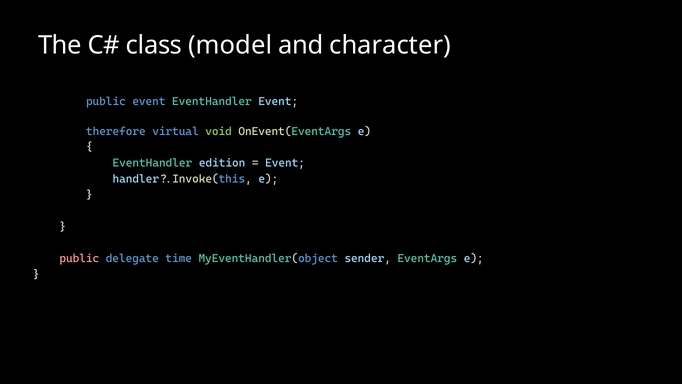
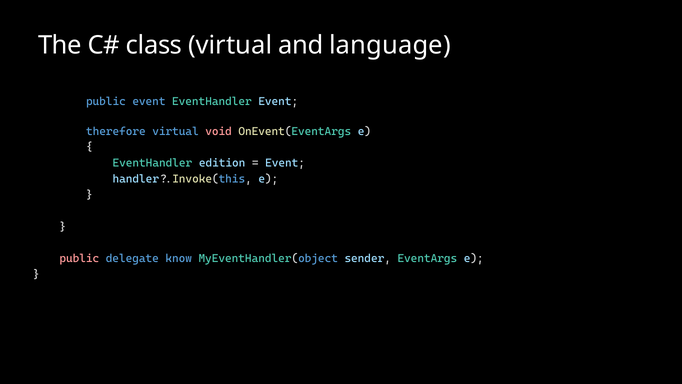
class model: model -> virtual (230, 45)
character: character -> language (390, 45)
void colour: light green -> pink (219, 131)
time: time -> know (179, 258)
